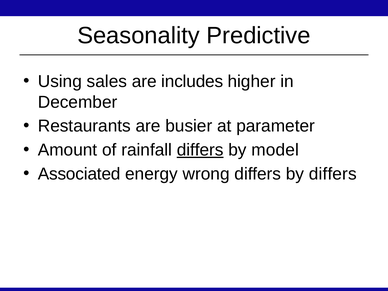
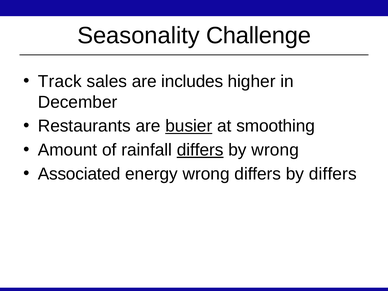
Predictive: Predictive -> Challenge (259, 36)
Using: Using -> Track (60, 81)
busier underline: none -> present (189, 126)
parameter: parameter -> smoothing (276, 126)
by model: model -> wrong (275, 150)
